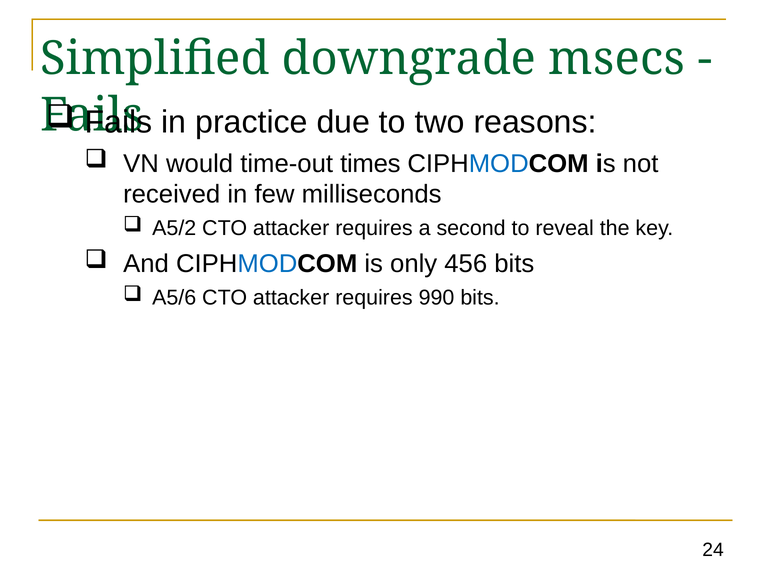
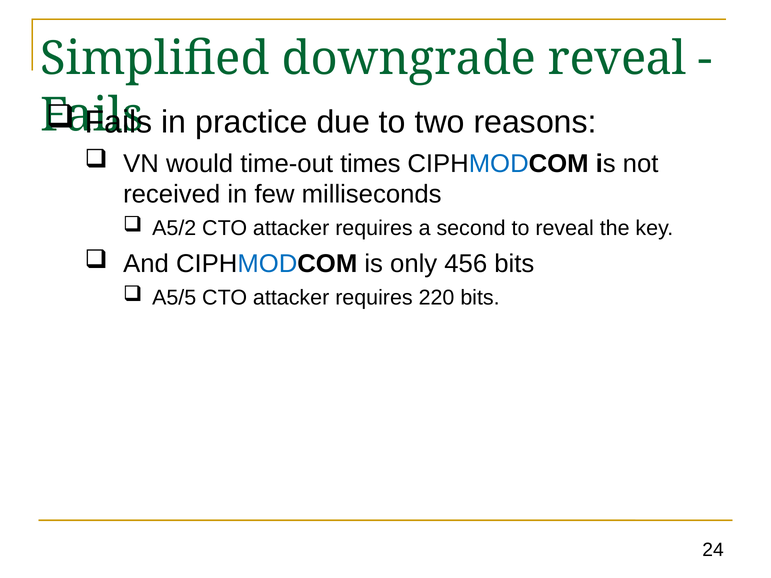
downgrade msecs: msecs -> reveal (617, 59)
A5/6: A5/6 -> A5/5 (174, 298)
990: 990 -> 220 (437, 298)
